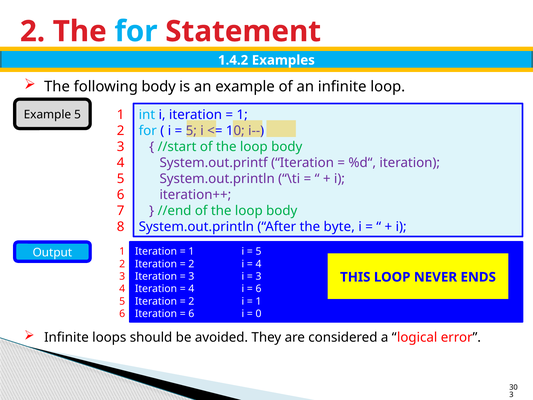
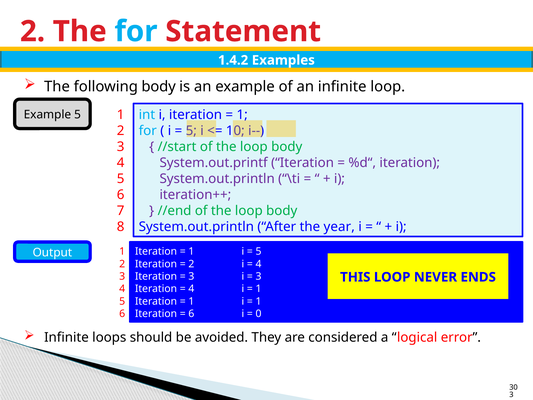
byte: byte -> year (339, 227)
6: 6 -> 1 (258, 289)
2: 2 -> 1 (191, 301)
